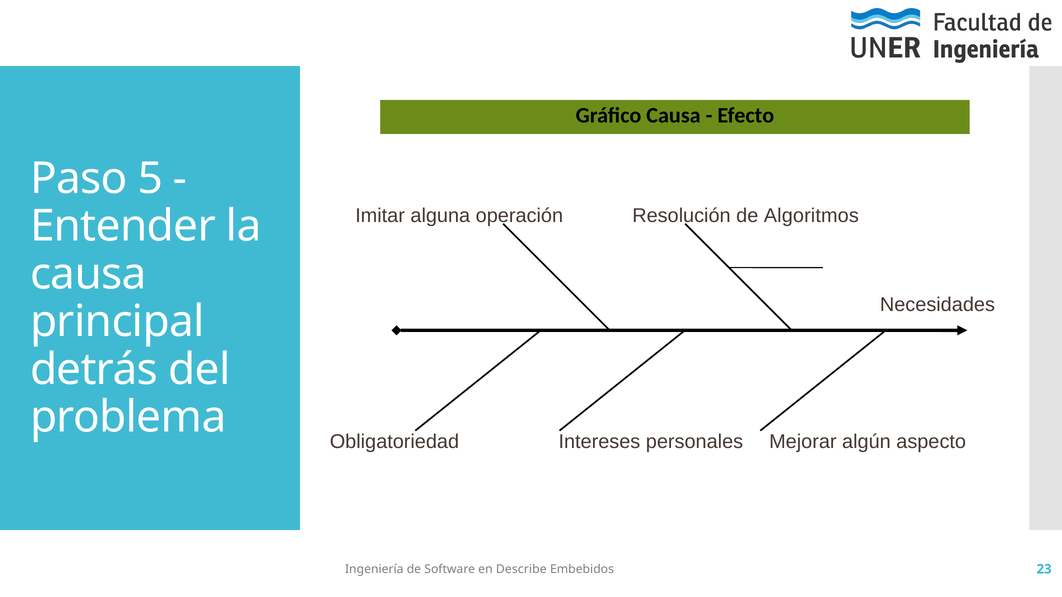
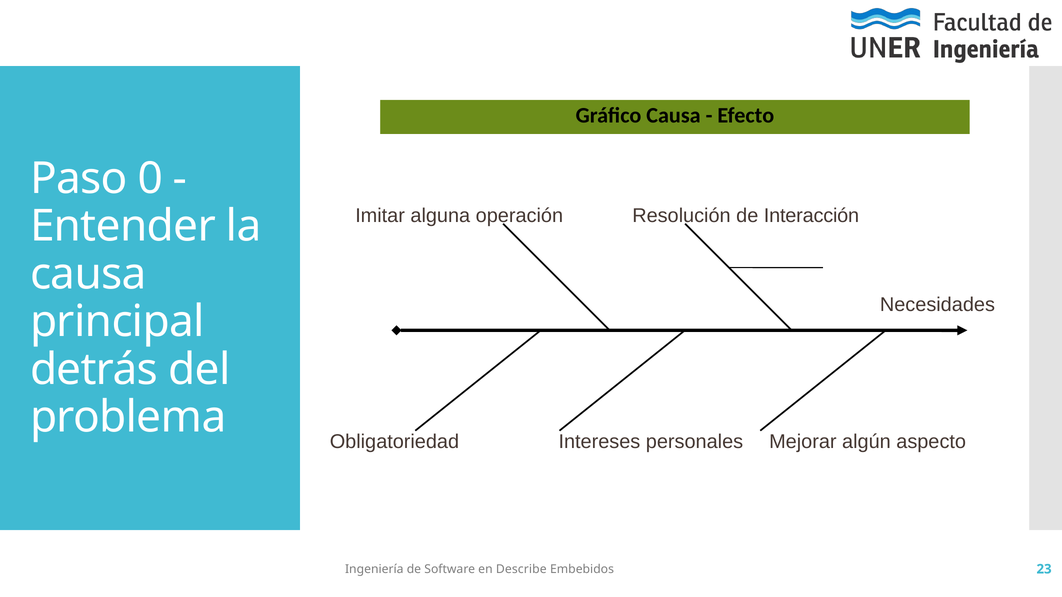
5: 5 -> 0 (150, 179)
Algoritmos: Algoritmos -> Interacción (812, 216)
